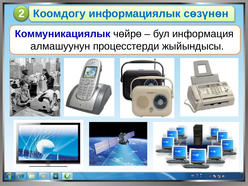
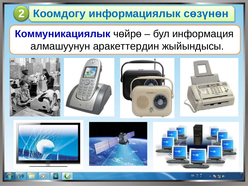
процесстерди: процесстерди -> аракеттердин (126, 46)
